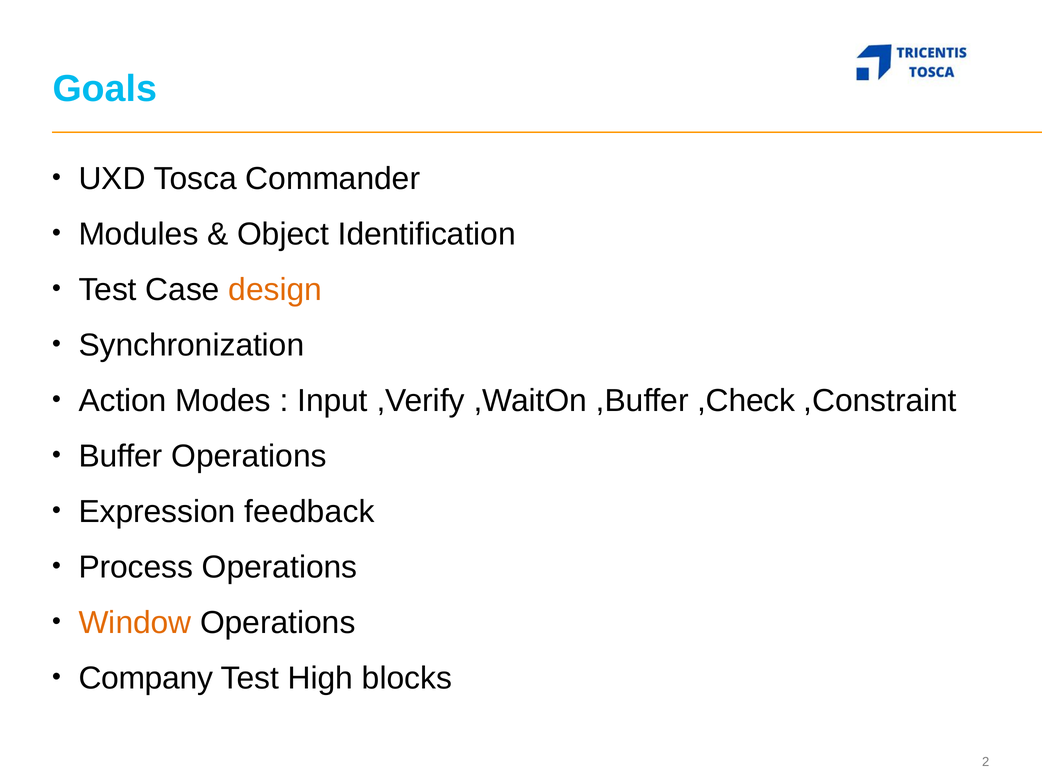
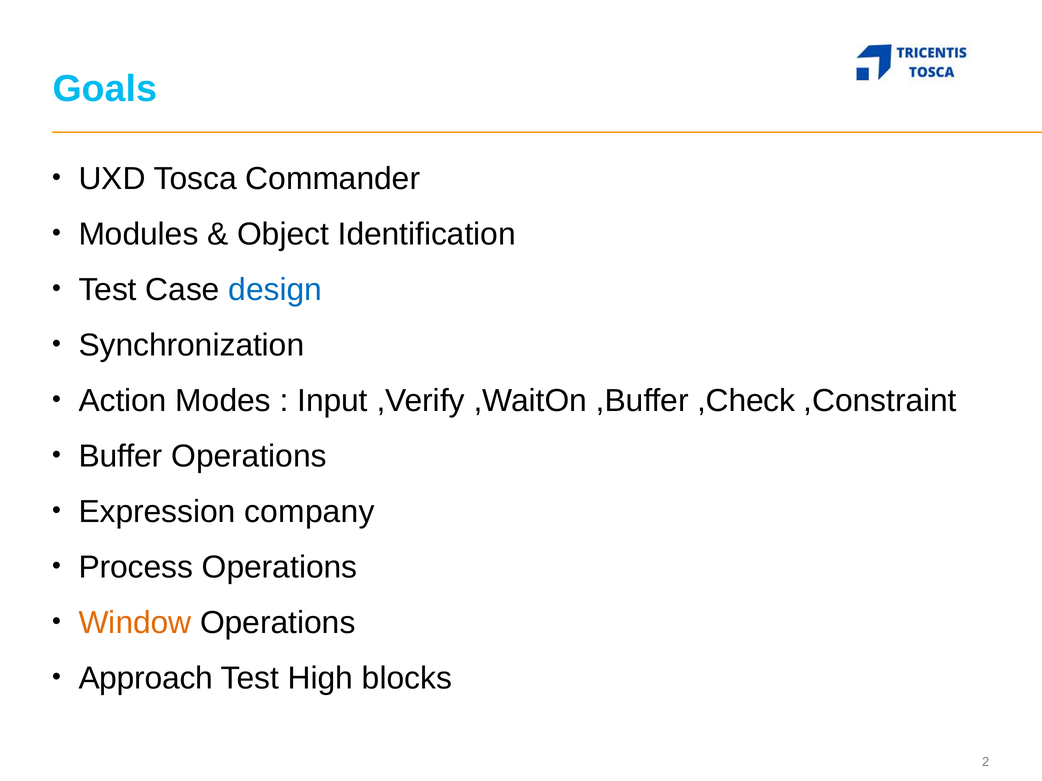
design colour: orange -> blue (275, 290)
feedback: feedback -> company (309, 512)
Company: Company -> Approach (146, 679)
